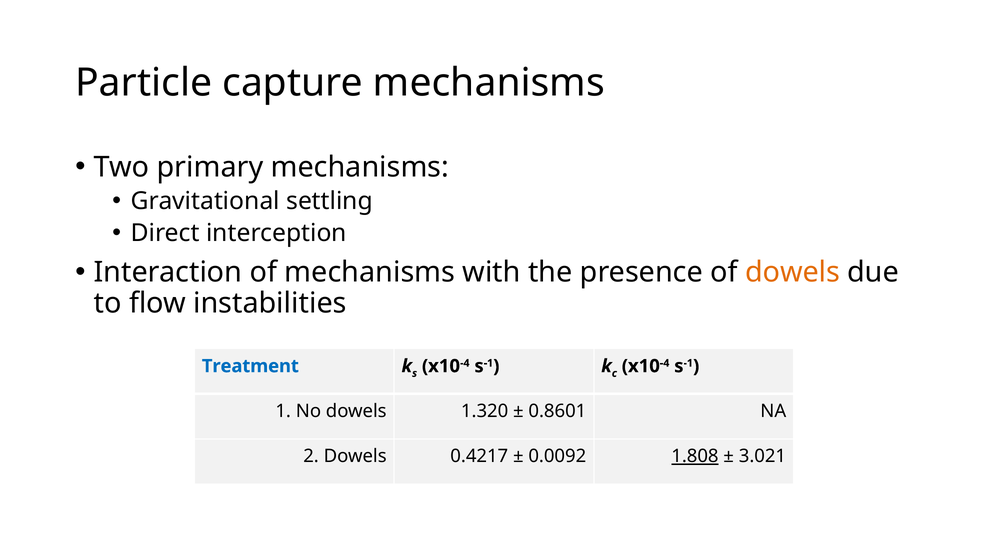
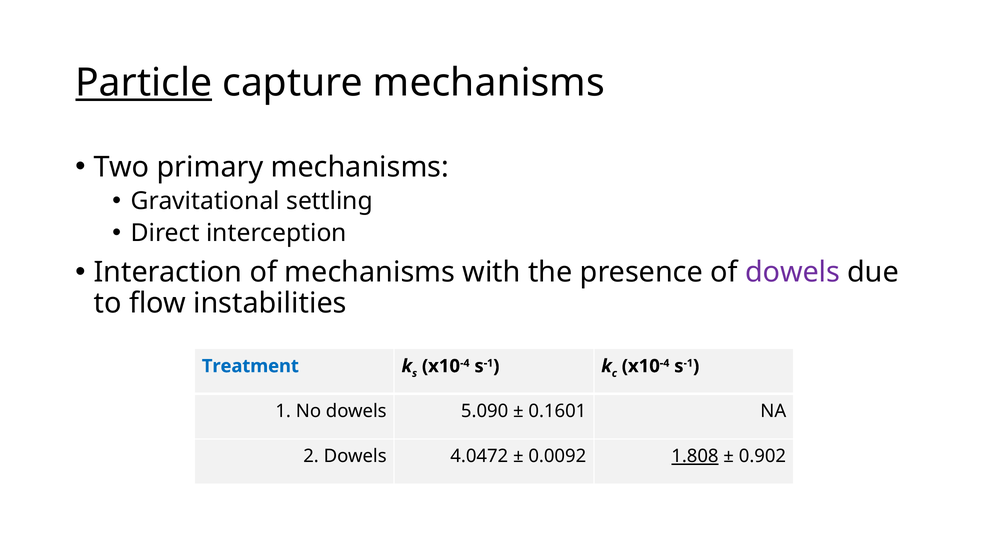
Particle underline: none -> present (144, 83)
dowels colour: orange -> purple (793, 272)
1.320: 1.320 -> 5.090 (485, 411)
0.8601: 0.8601 -> 0.1601 (557, 411)
0.4217: 0.4217 -> 4.0472 (479, 456)
3.021: 3.021 -> 0.902 (762, 456)
